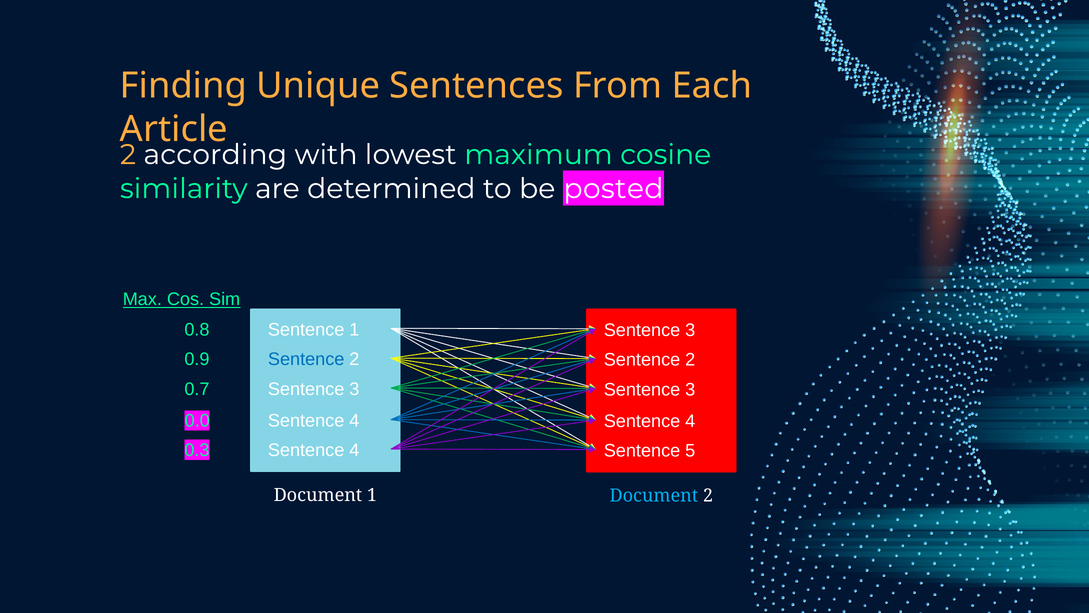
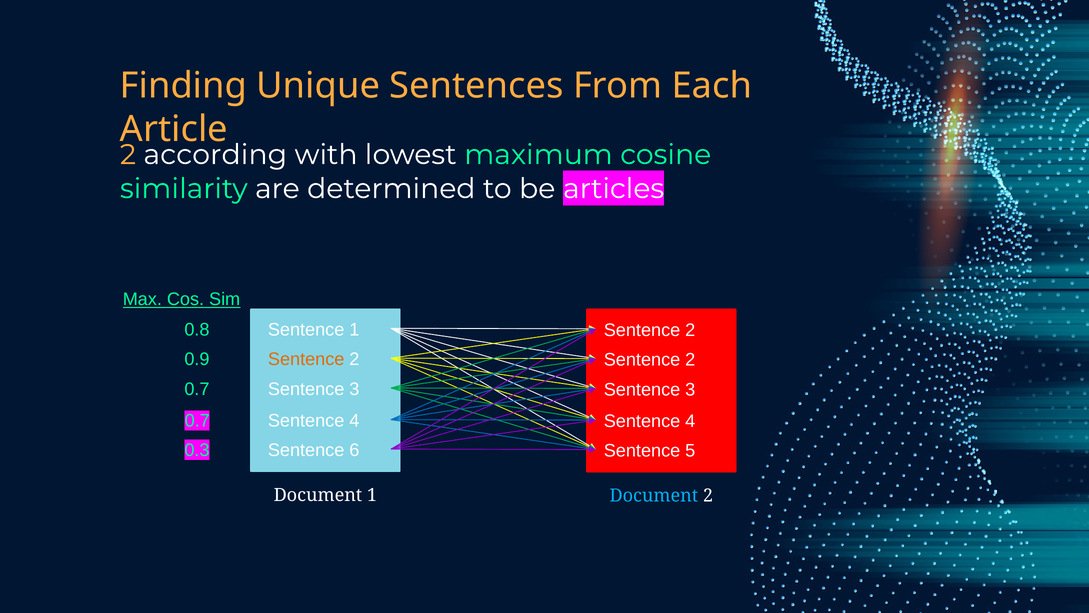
posted: posted -> articles (614, 189)
3: 3 -> 2 (690, 330)
Sentence colour: blue -> orange (306, 359)
0.0: 0.0 -> 0.7 (197, 420)
4: 4 -> 6 (354, 450)
